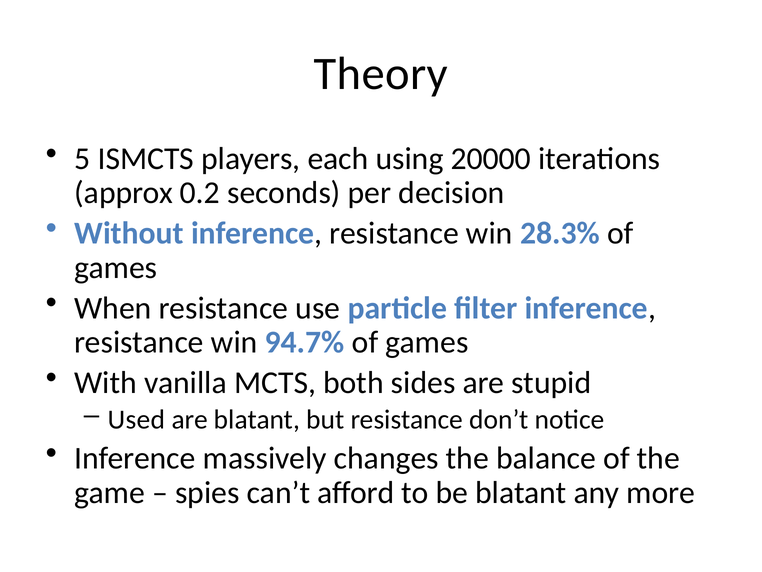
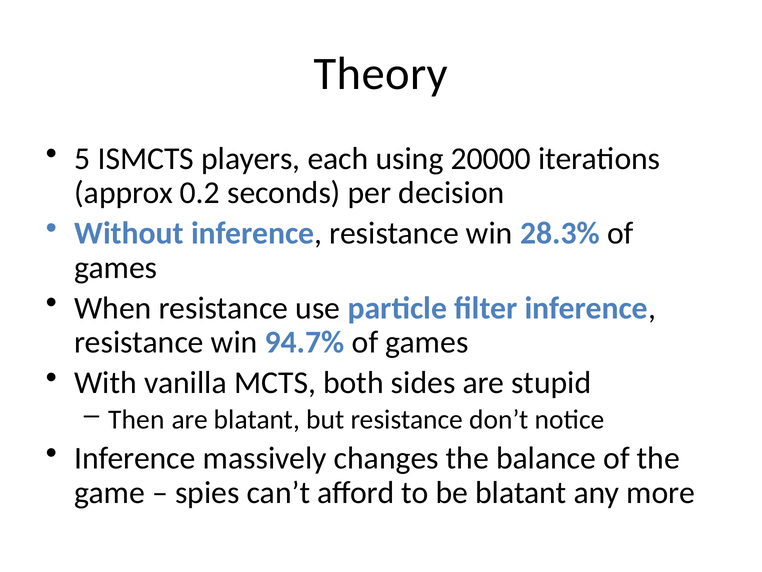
Used: Used -> Then (136, 419)
